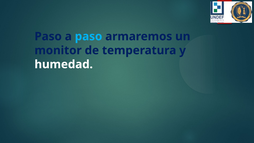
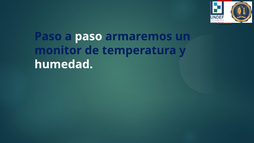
paso colour: light blue -> white (89, 36)
